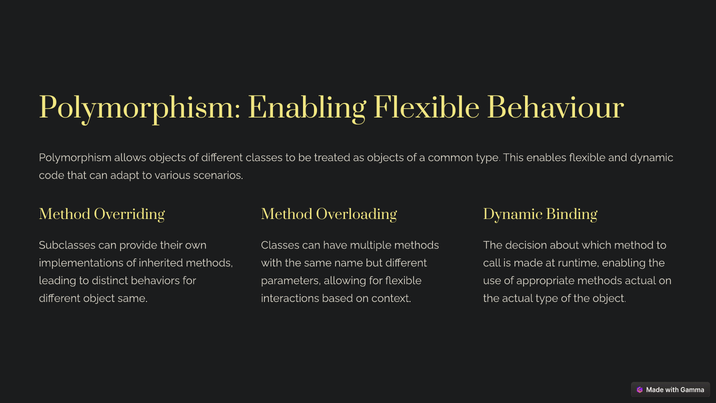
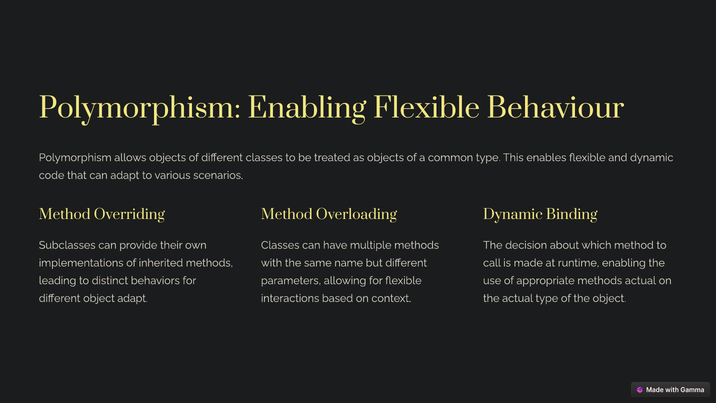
object same: same -> adapt (133, 298)
